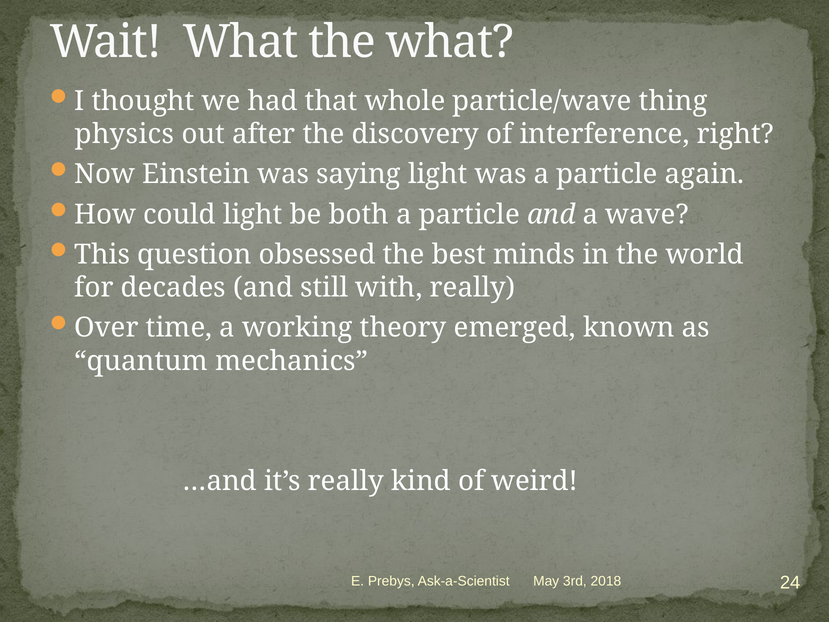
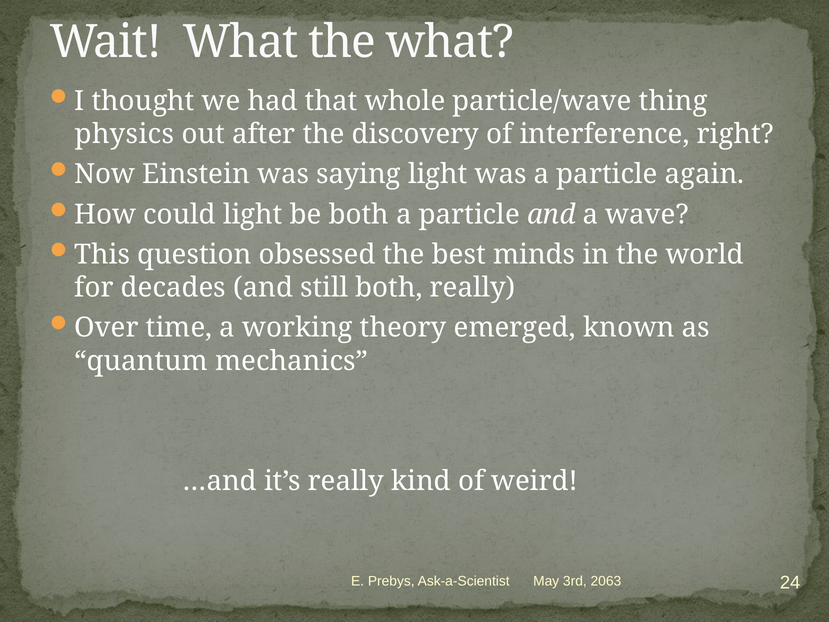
still with: with -> both (389, 288)
2018: 2018 -> 2063 (606, 581)
